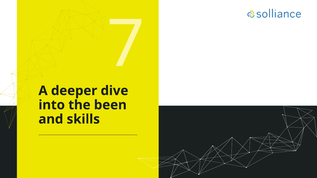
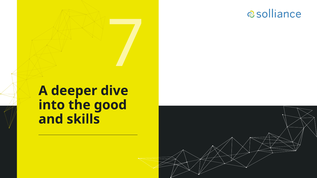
been: been -> good (110, 105)
